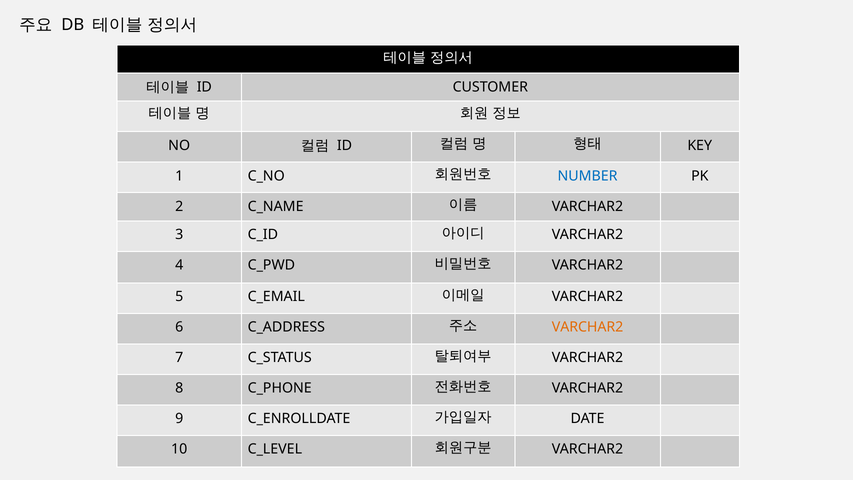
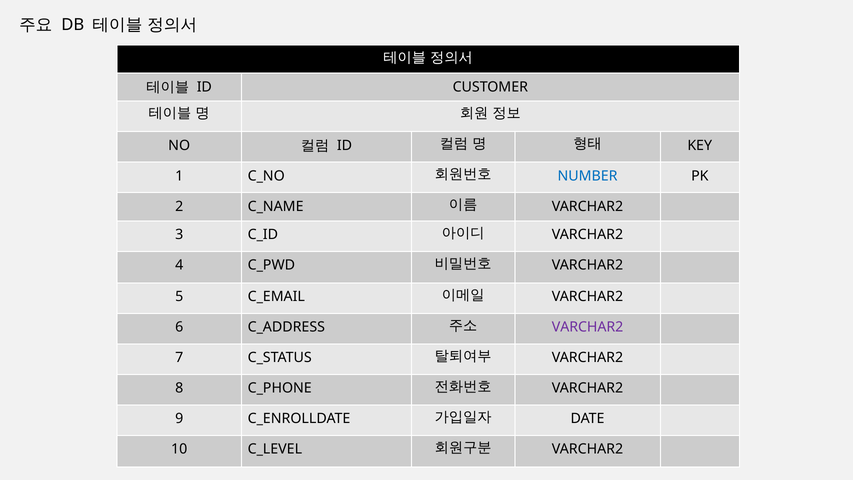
VARCHAR2 colour: orange -> purple (588, 327)
